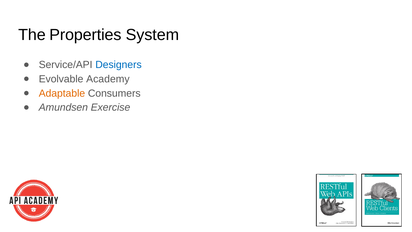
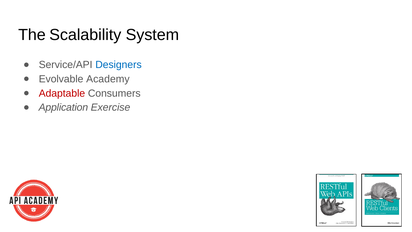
Properties: Properties -> Scalability (85, 35)
Adaptable colour: orange -> red (62, 93)
Amundsen: Amundsen -> Application (63, 107)
